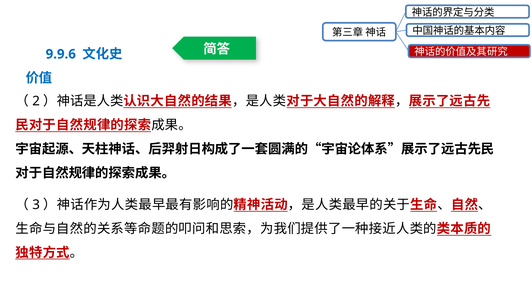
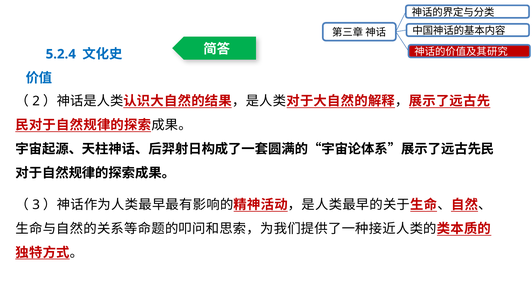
9.9.6: 9.9.6 -> 5.2.4 (61, 54)
